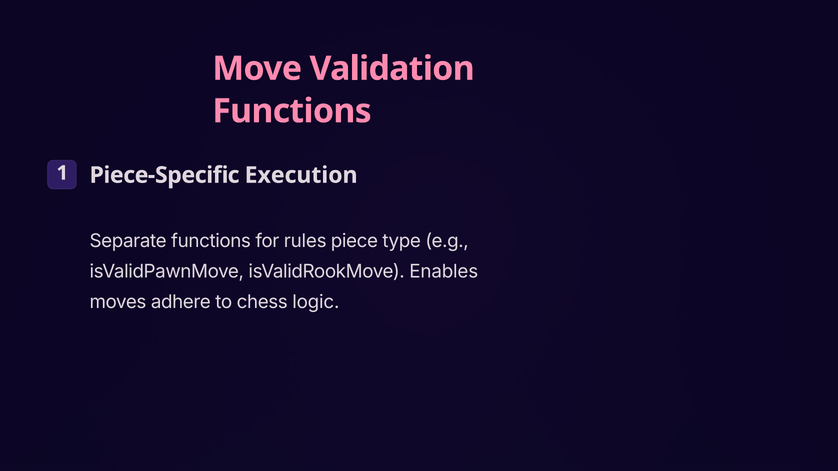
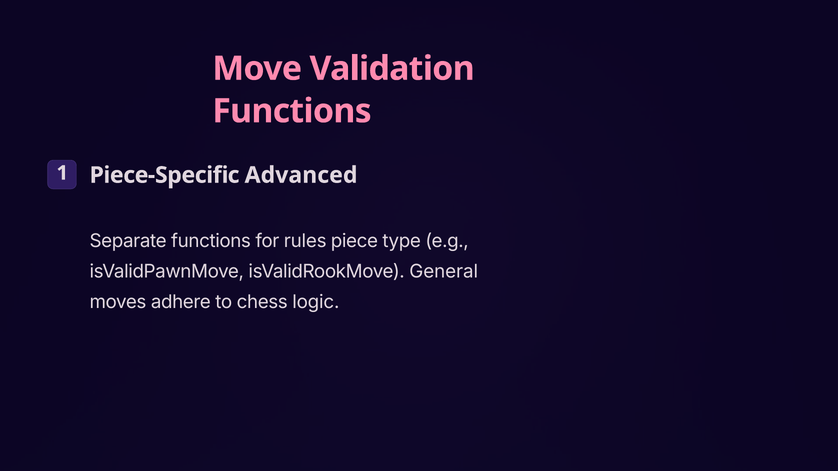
Execution: Execution -> Advanced (301, 175)
Enables: Enables -> General (444, 272)
